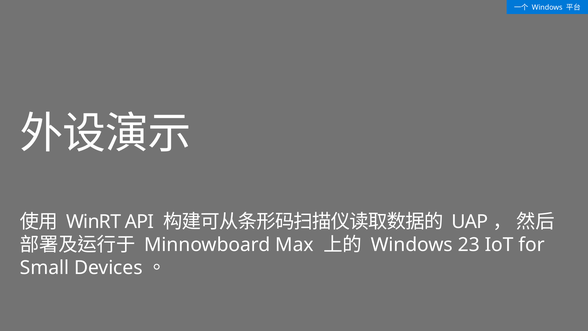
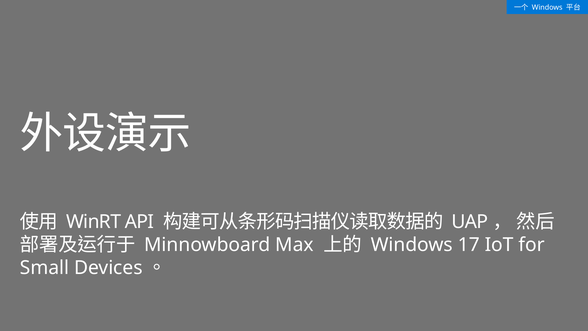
23: 23 -> 17 (469, 245)
